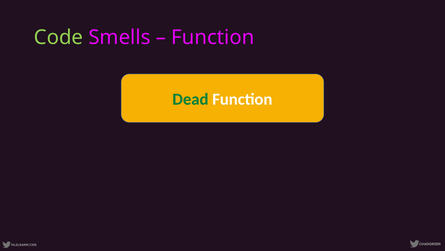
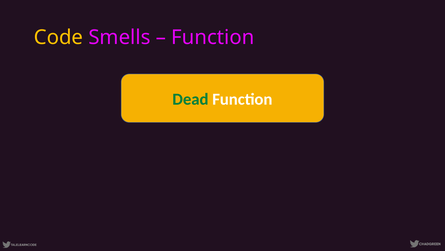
Code colour: light green -> yellow (59, 37)
